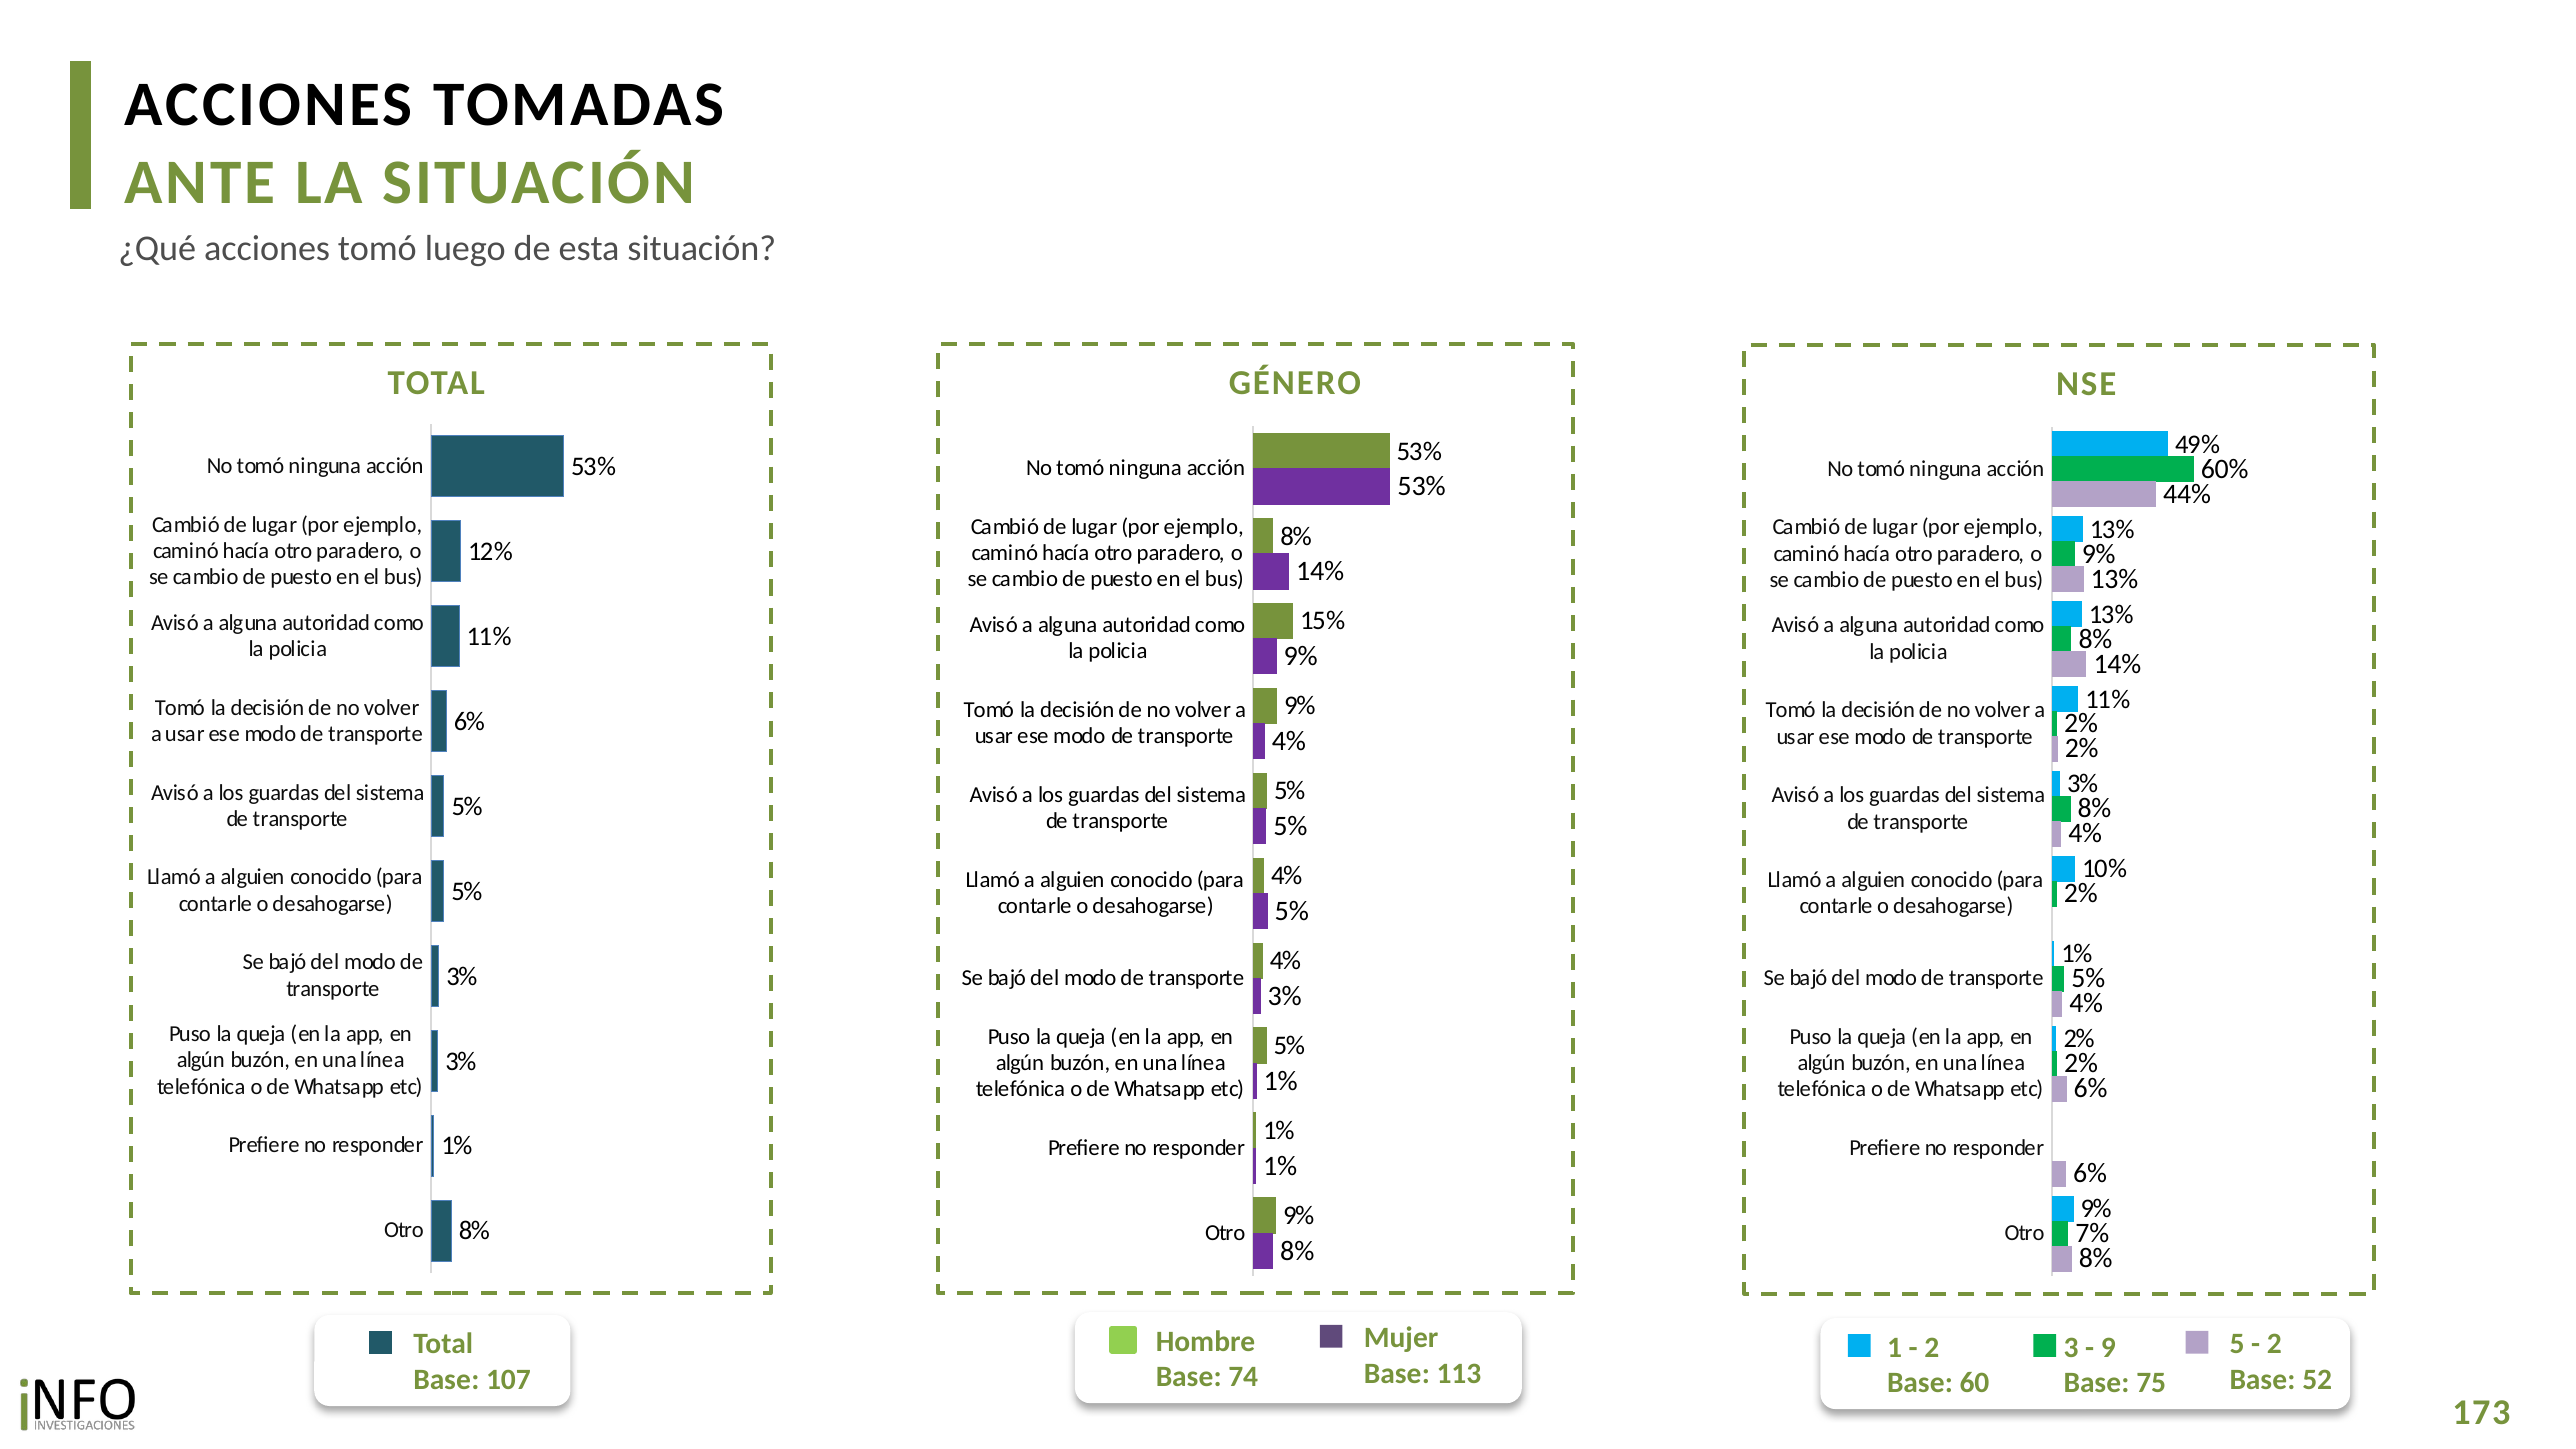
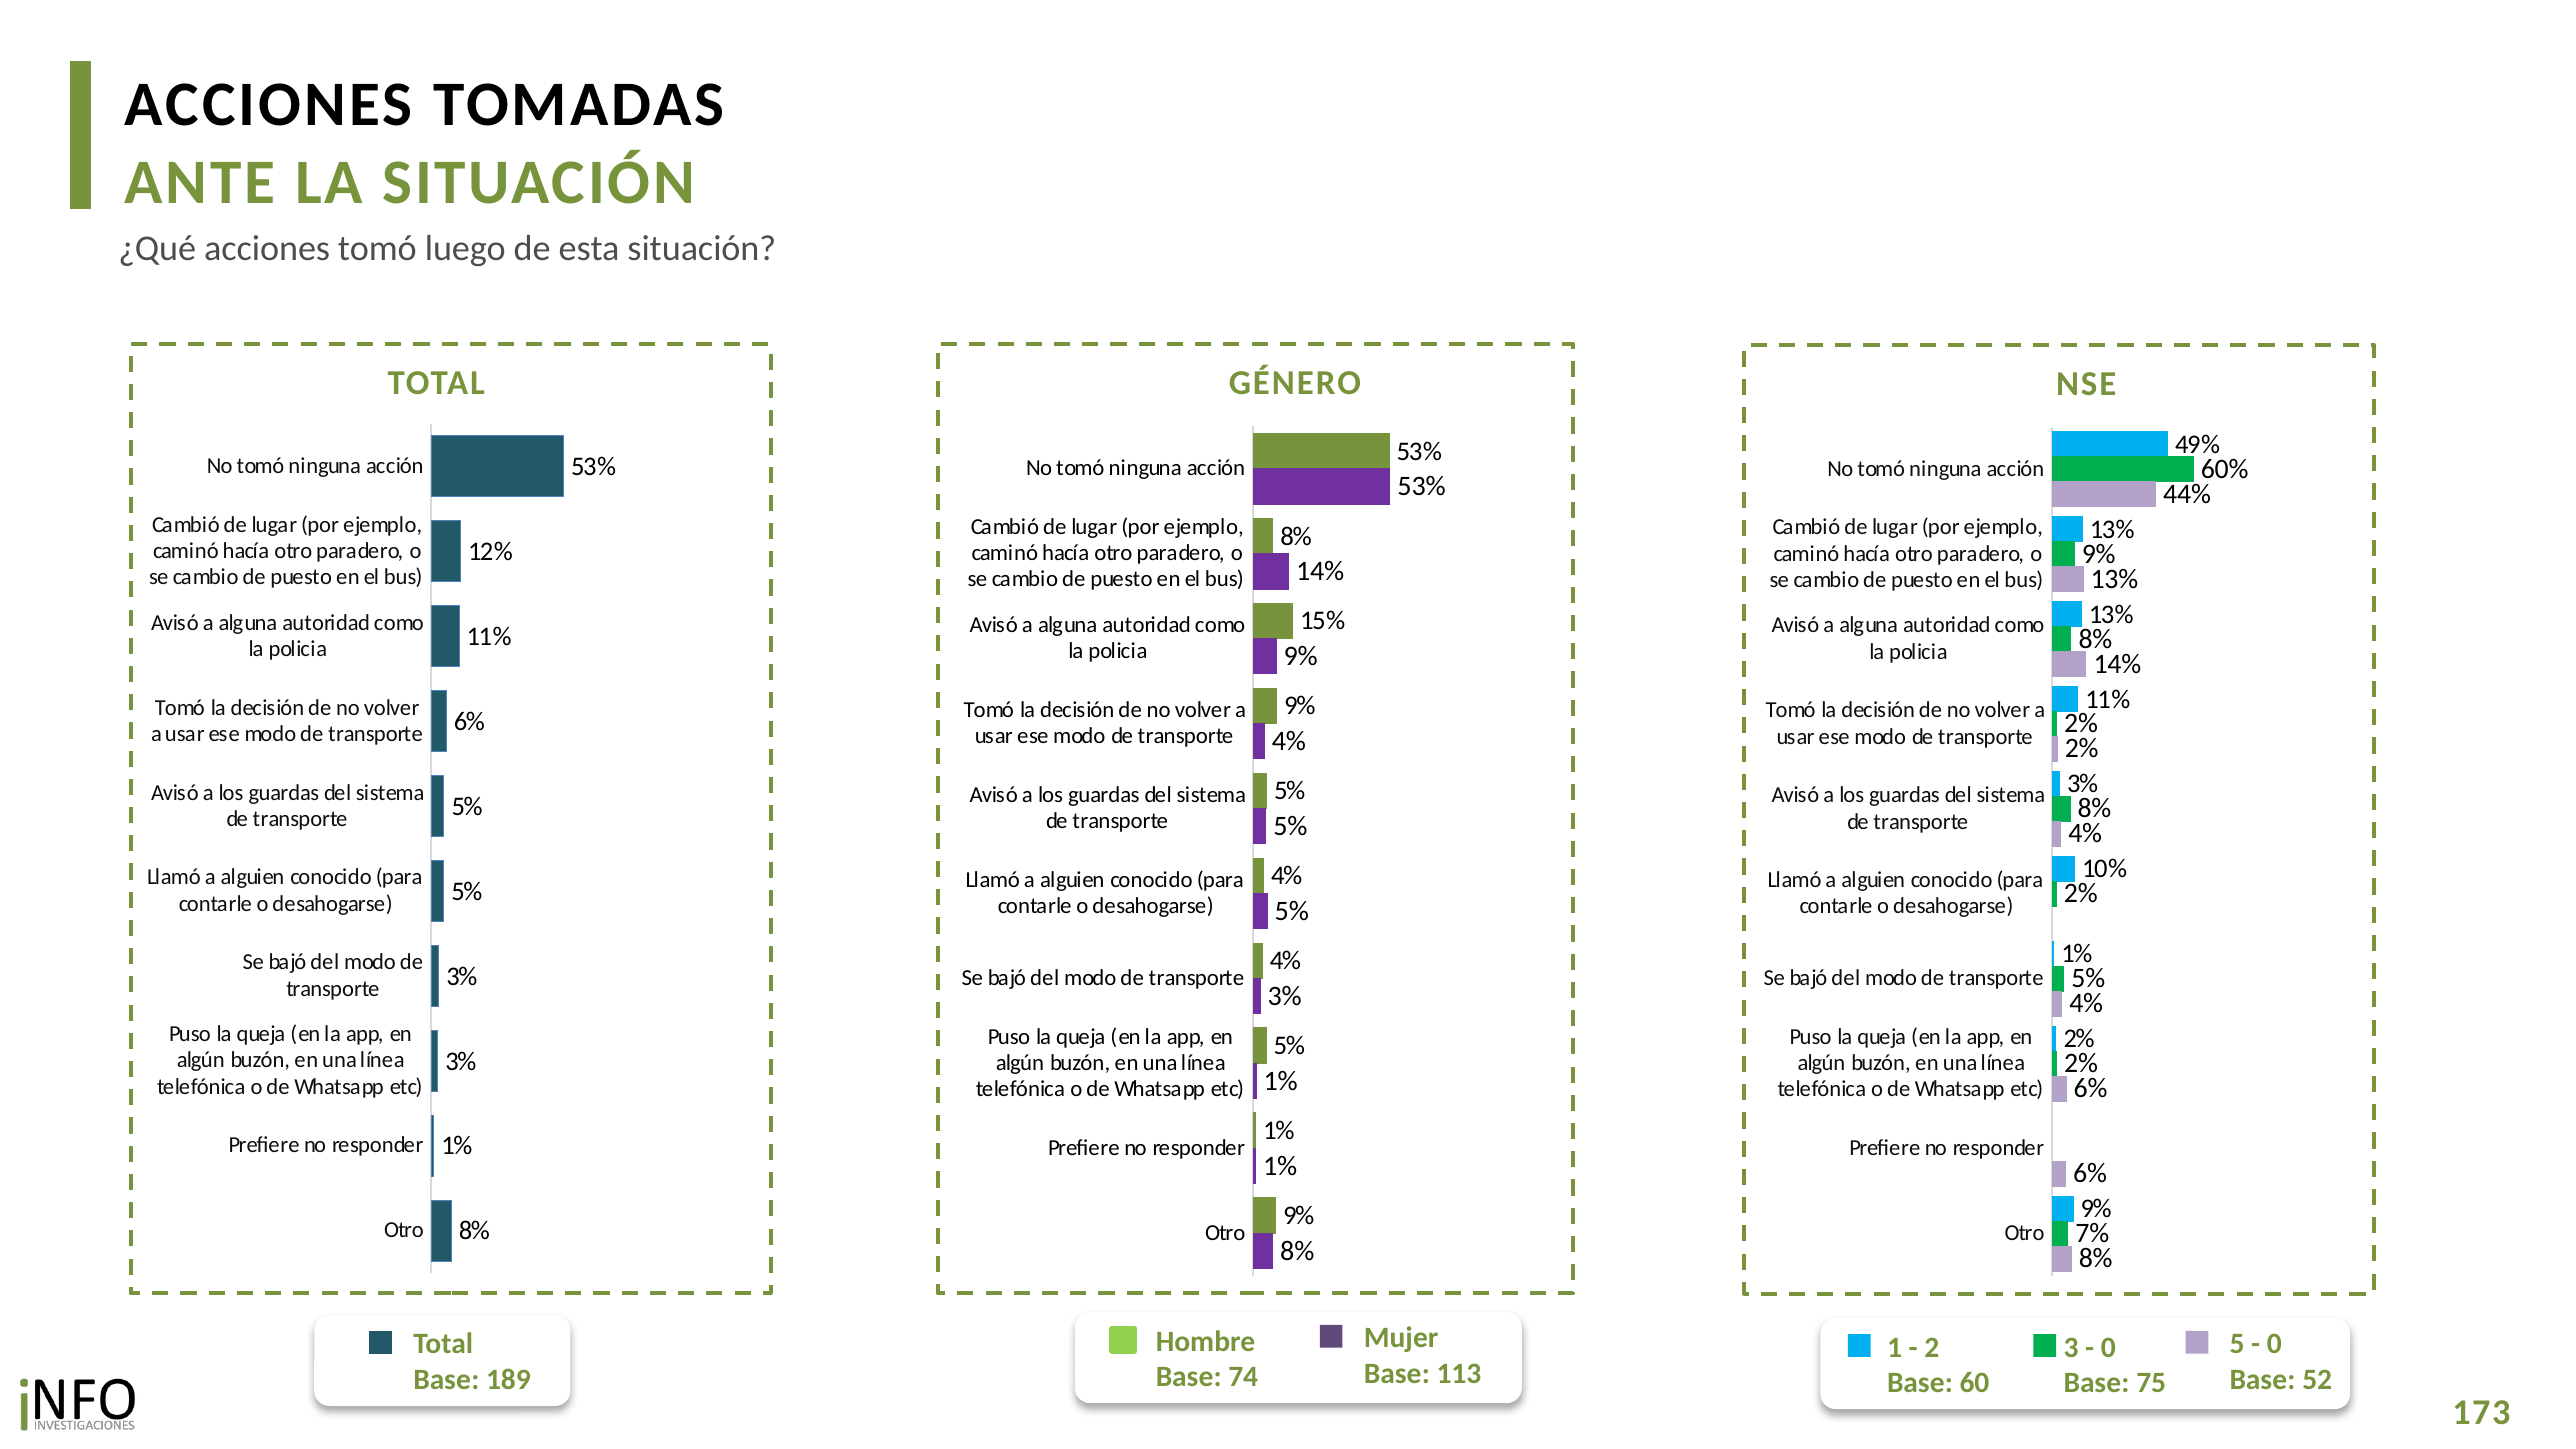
2: 2 -> 0 (2274, 1344)
9: 9 -> 0 (2108, 1347)
107: 107 -> 189 (508, 1380)
